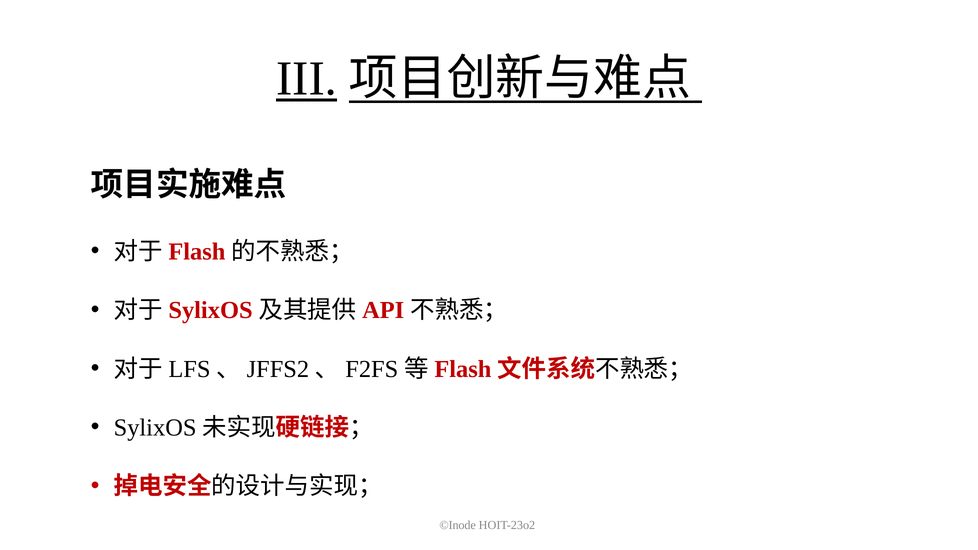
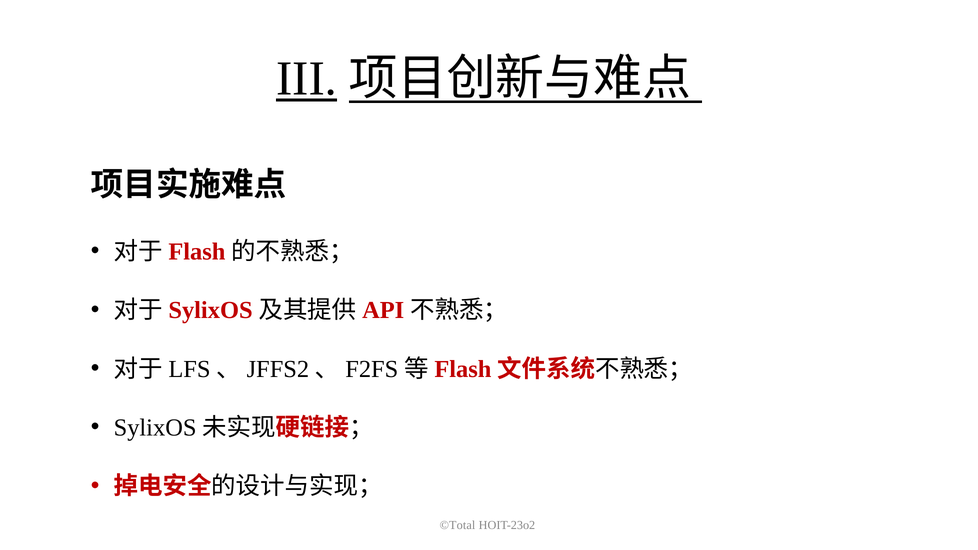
©Inode: ©Inode -> ©Total (458, 525)
